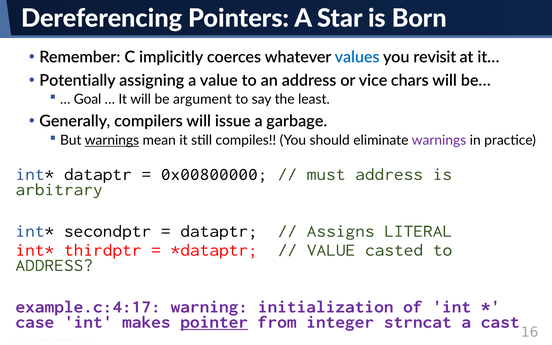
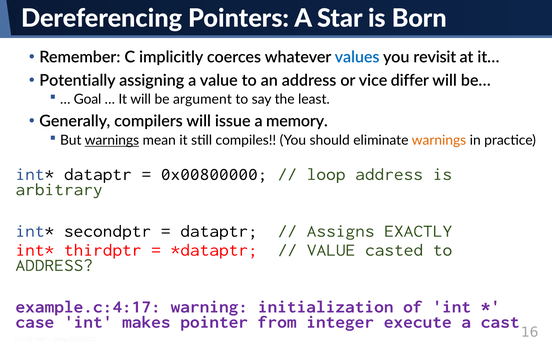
chars: chars -> differ (410, 80)
garbage: garbage -> memory (297, 121)
warnings colour: purple -> orange (439, 140)
must: must -> loop (326, 174)
LITERAL: LITERAL -> EXACTLY (418, 231)
pointer underline: present -> none (214, 322)
strncat: strncat -> execute (418, 322)
